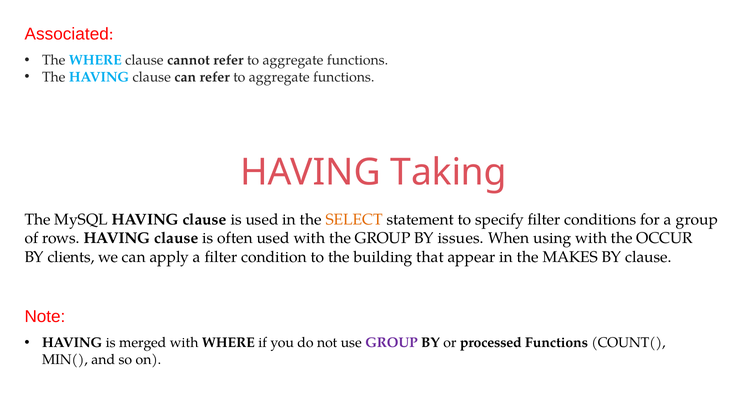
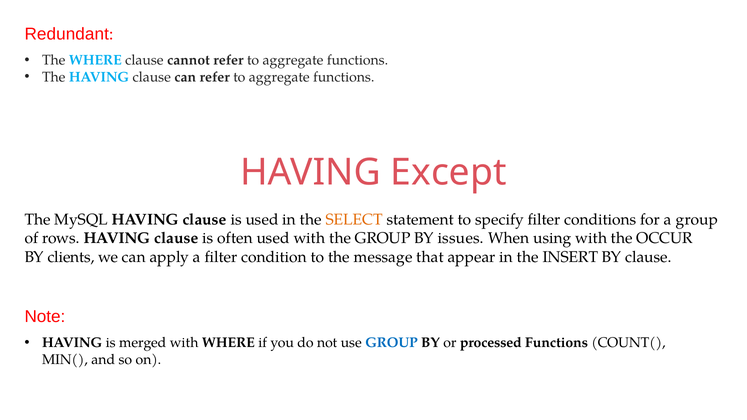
Associated: Associated -> Redundant (67, 34)
Taking: Taking -> Except (449, 172)
building: building -> message (383, 257)
MAKES: MAKES -> INSERT (570, 257)
GROUP colour: purple -> blue (392, 343)
